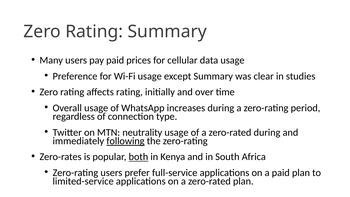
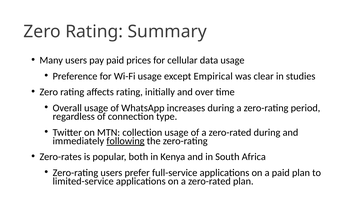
except Summary: Summary -> Empirical (213, 76)
neutrality: neutrality -> collection (142, 132)
both underline: present -> none (138, 157)
